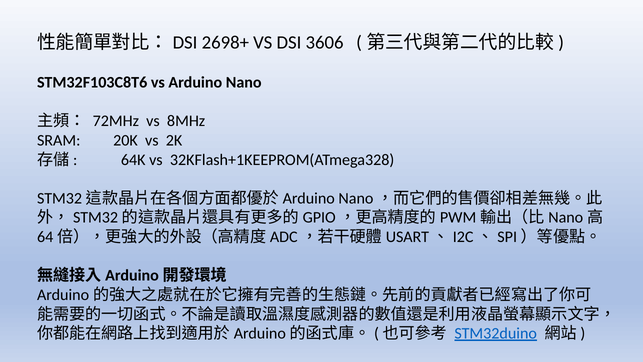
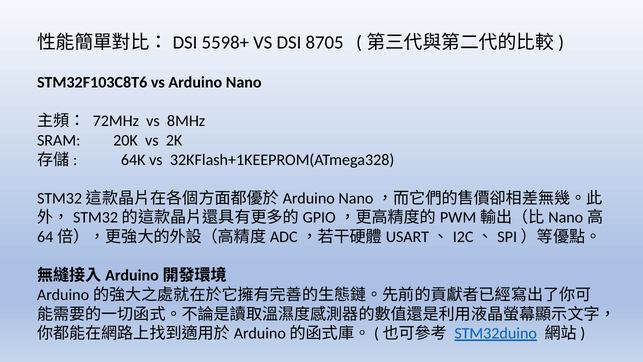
2698+: 2698+ -> 5598+ (225, 42)
3606: 3606 -> 8705 (325, 42)
